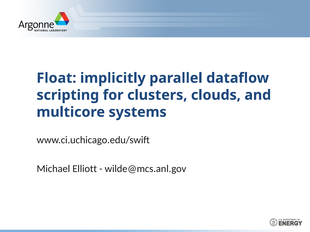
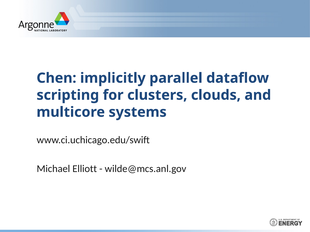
Float: Float -> Chen (56, 78)
